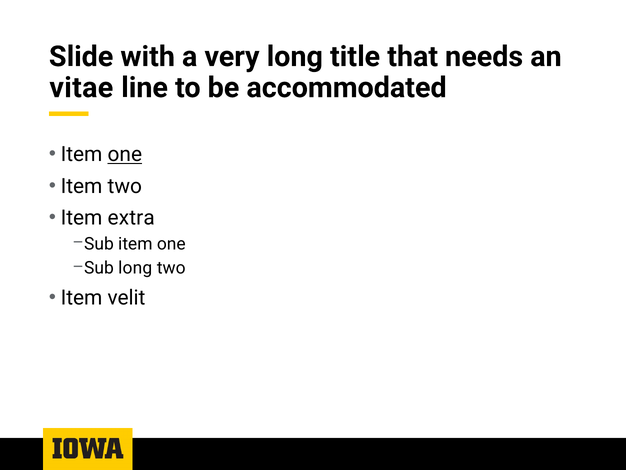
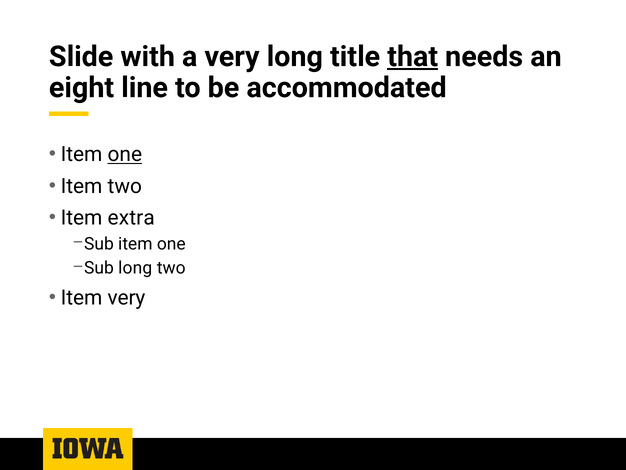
that underline: none -> present (413, 57)
vitae: vitae -> eight (81, 88)
Item velit: velit -> very (126, 297)
